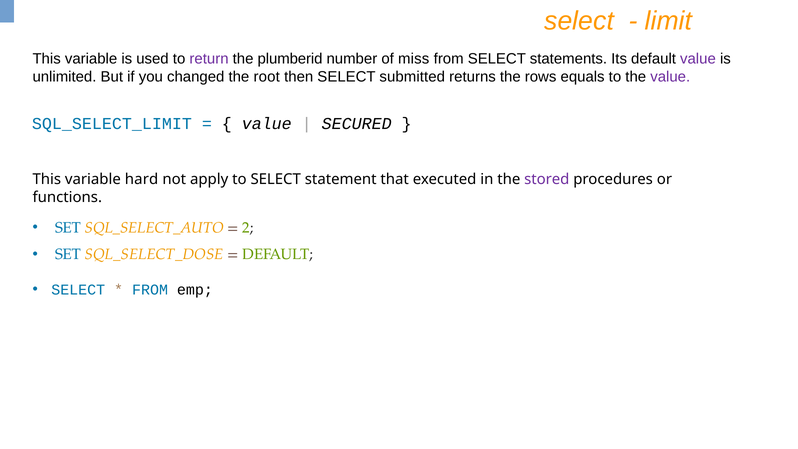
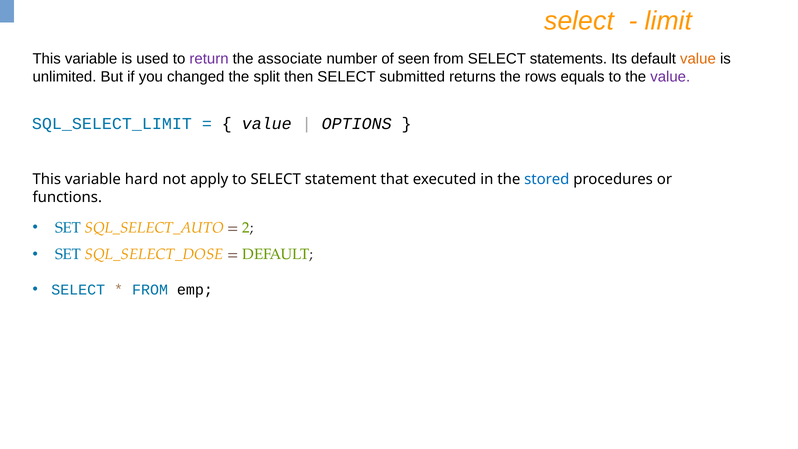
plumberid: plumberid -> associate (290, 59)
miss: miss -> seen (414, 59)
value colour: purple -> orange (698, 59)
root: root -> split (267, 77)
SECURED: SECURED -> OPTIONS (357, 124)
stored colour: purple -> blue (547, 179)
